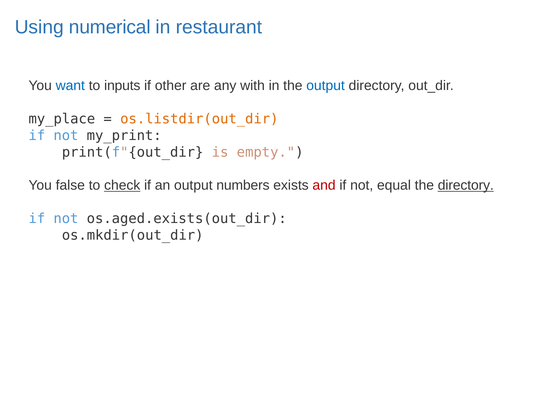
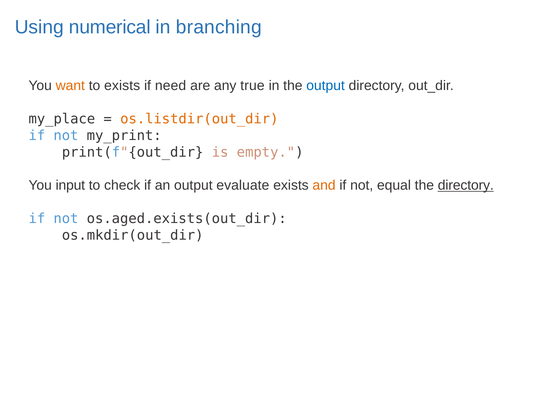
restaurant: restaurant -> branching (219, 27)
want colour: blue -> orange (70, 86)
to inputs: inputs -> exists (122, 86)
other: other -> need (171, 86)
with: with -> true (252, 86)
false: false -> input (70, 186)
check underline: present -> none (122, 186)
numbers: numbers -> evaluate (243, 186)
and colour: red -> orange (324, 186)
